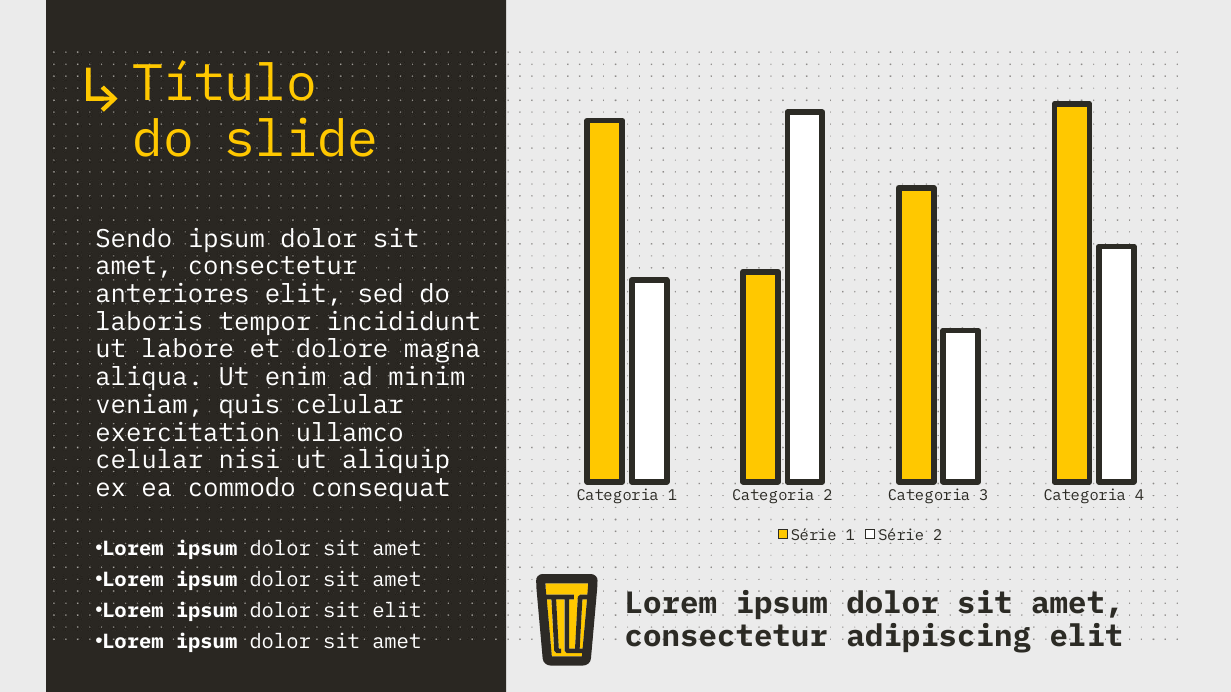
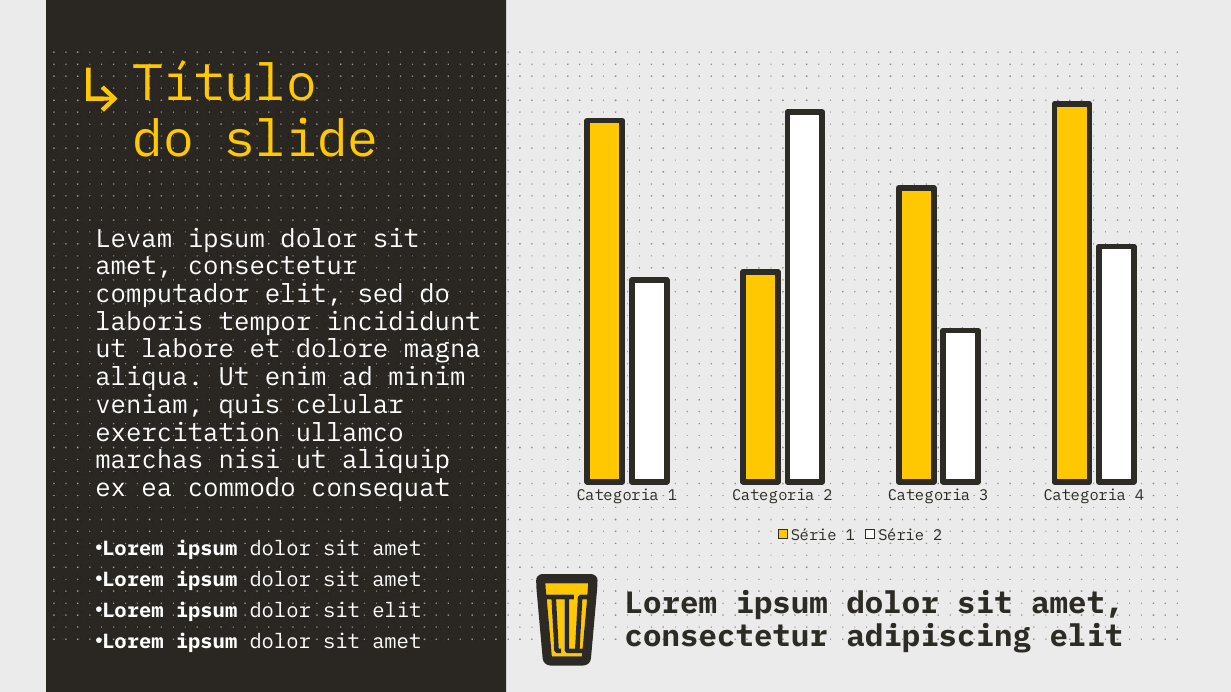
Sendo: Sendo -> Levam (134, 239)
anteriores: anteriores -> computador (172, 294)
celular: celular -> marchas (149, 461)
